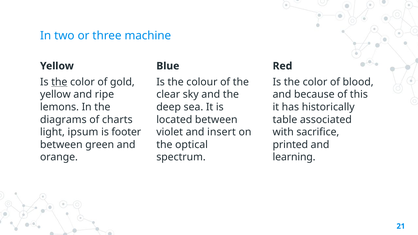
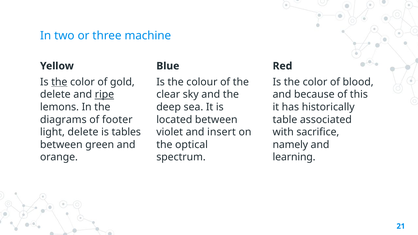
yellow: yellow -> delete (55, 95)
ripe underline: none -> present (104, 95)
charts: charts -> footer (117, 120)
light ipsum: ipsum -> delete (83, 132)
footer: footer -> tables (126, 132)
printed: printed -> namely (290, 145)
